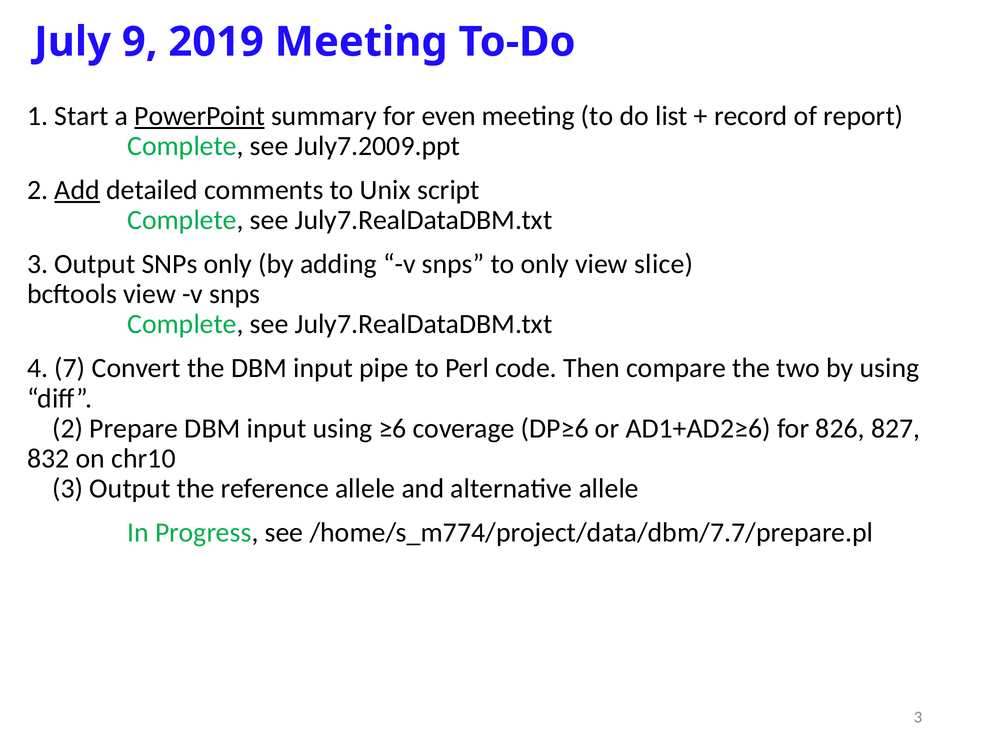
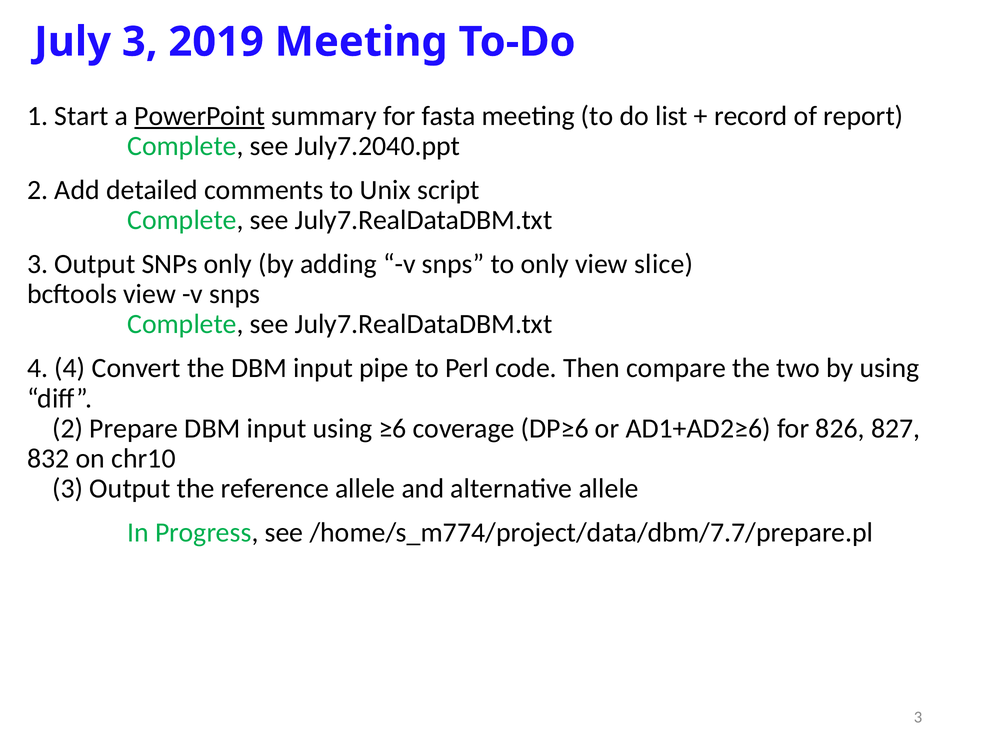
July 9: 9 -> 3 (140, 42)
even: even -> fasta (449, 116)
July7.2009.ppt: July7.2009.ppt -> July7.2040.ppt (377, 146)
Add underline: present -> none (77, 190)
4 7: 7 -> 4 (70, 368)
